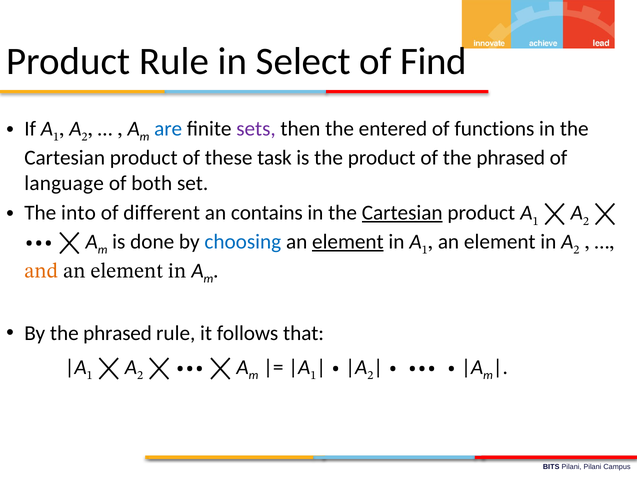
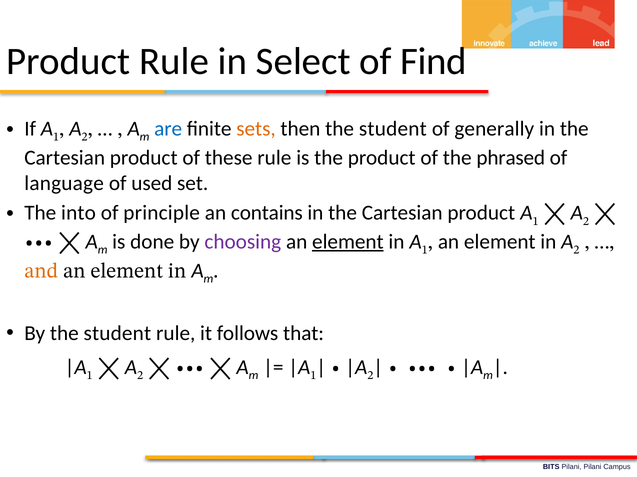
sets colour: purple -> orange (256, 129)
then the entered: entered -> student (393, 129)
functions: functions -> generally (494, 129)
these task: task -> rule (274, 158)
both: both -> used (152, 183)
different: different -> principle (162, 213)
Cartesian underline: present -> none (402, 213)
choosing colour: blue -> purple (243, 242)
By the phrased: phrased -> student (117, 334)
